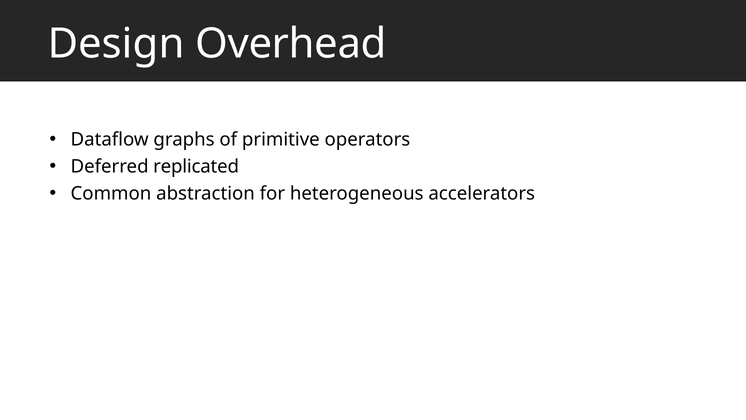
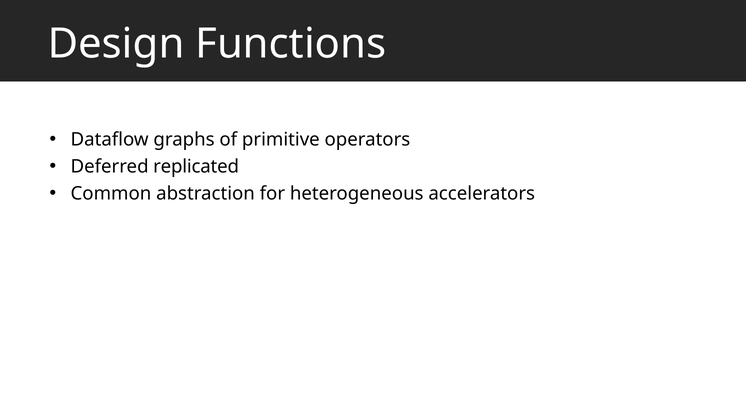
Overhead: Overhead -> Functions (291, 44)
